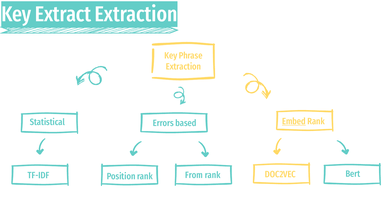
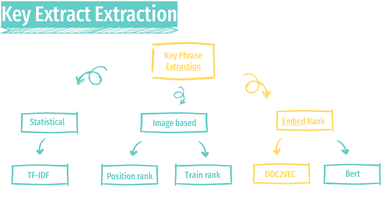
Extraction underline: none -> present (183, 66)
Errors: Errors -> Image (163, 123)
From: From -> Train (194, 175)
